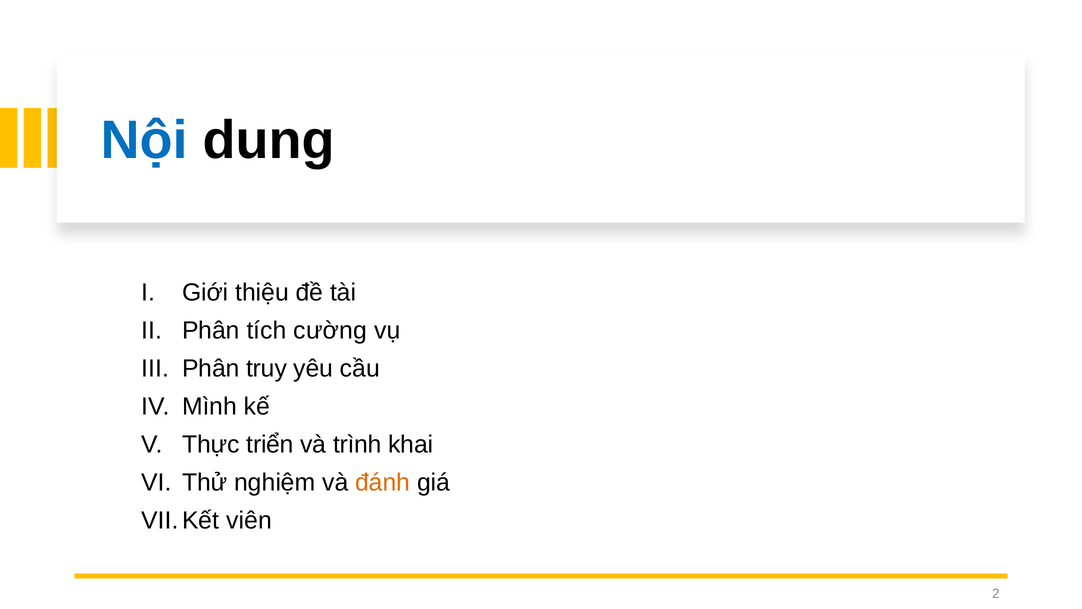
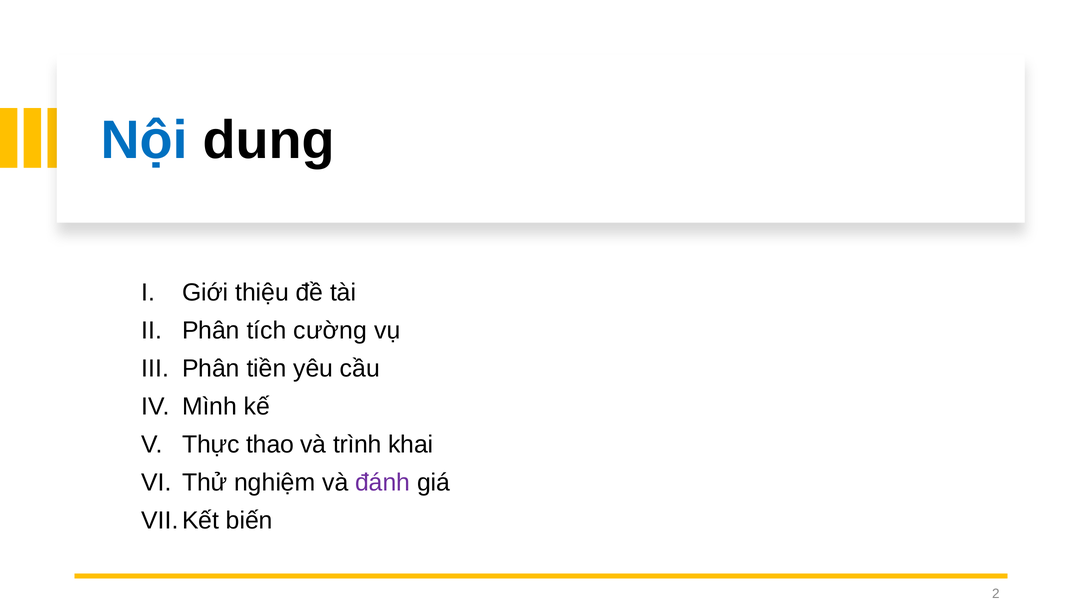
truy: truy -> tiền (267, 368)
triển: triển -> thao (270, 444)
đánh colour: orange -> purple (383, 482)
viên: viên -> biến (249, 520)
